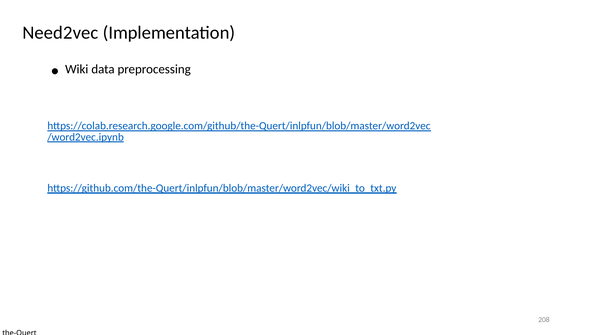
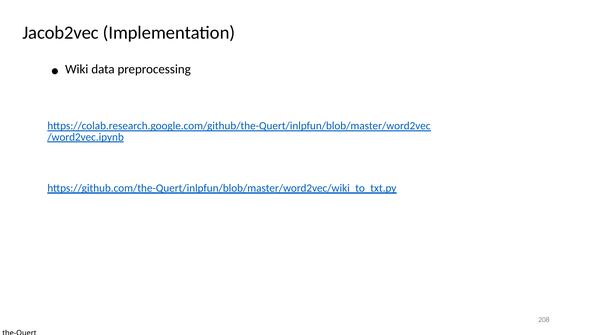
Need2vec: Need2vec -> Jacob2vec (61, 33)
